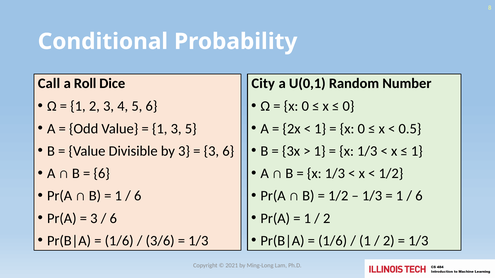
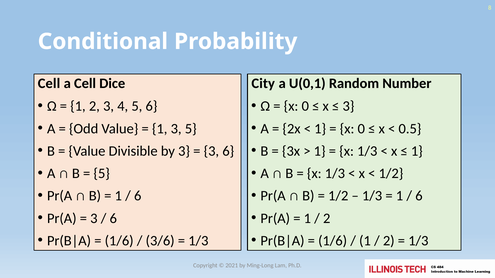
Call: Call -> Cell (49, 84)
a Roll: Roll -> Cell (85, 84)
0: 0 -> 3 (348, 106)
6: 6 -> 5 (102, 174)
